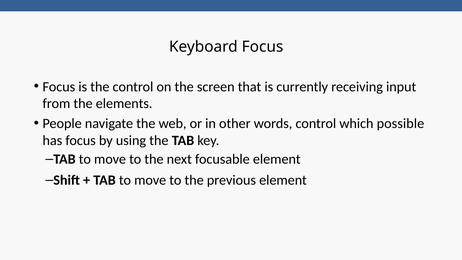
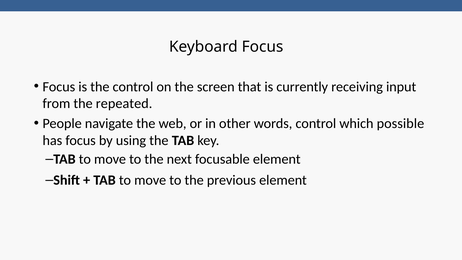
elements: elements -> repeated (124, 104)
